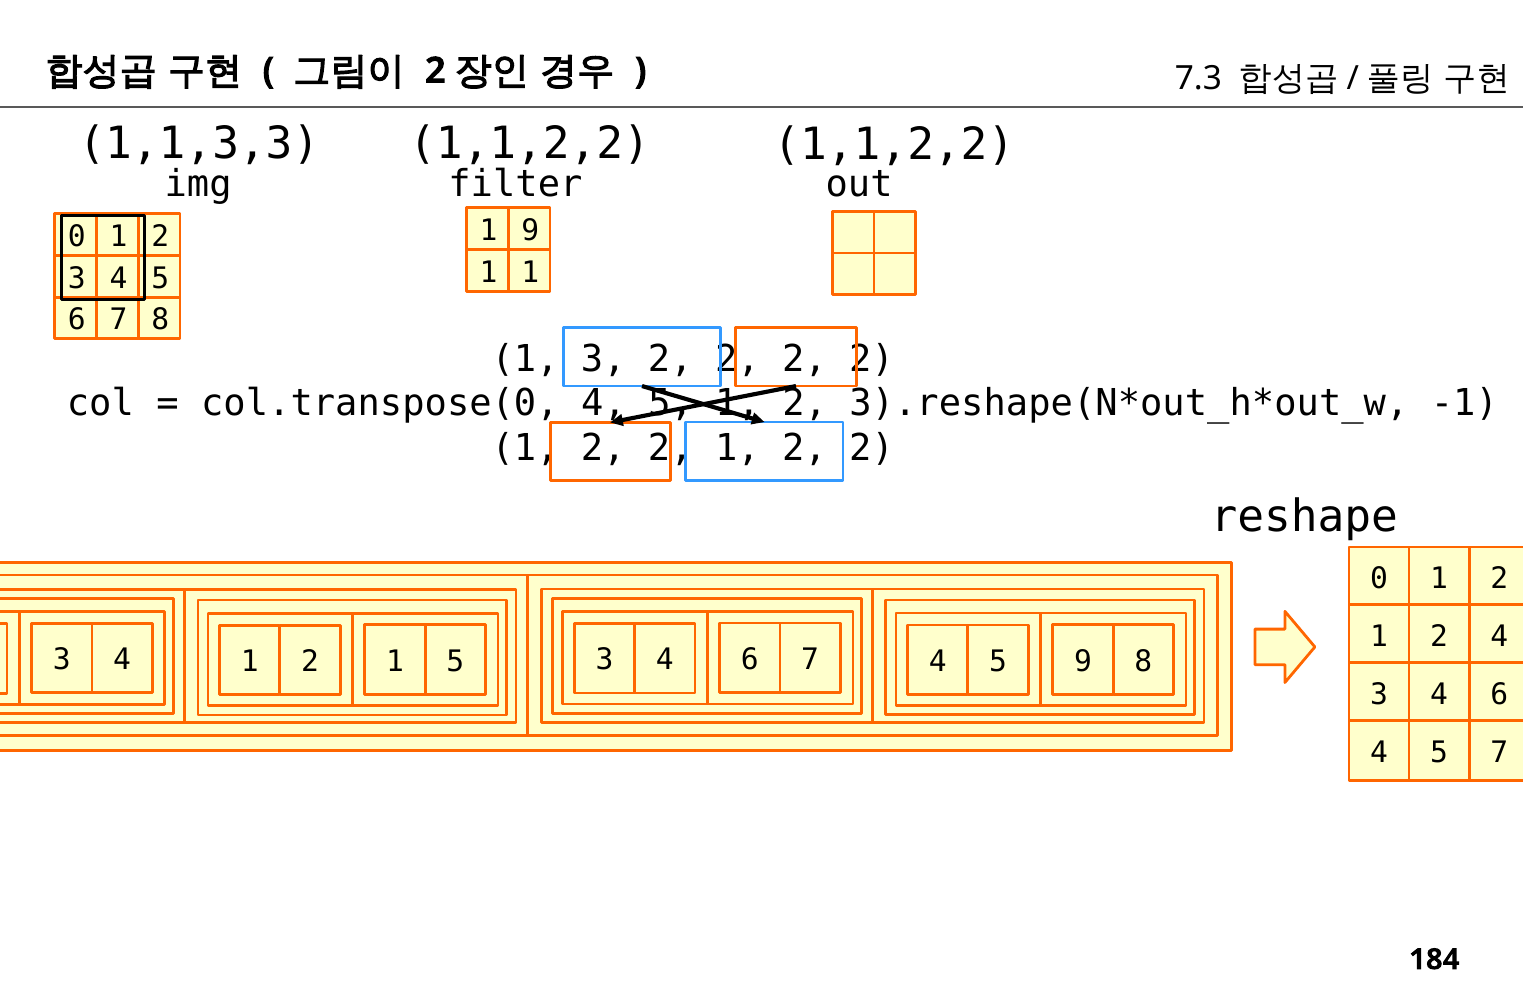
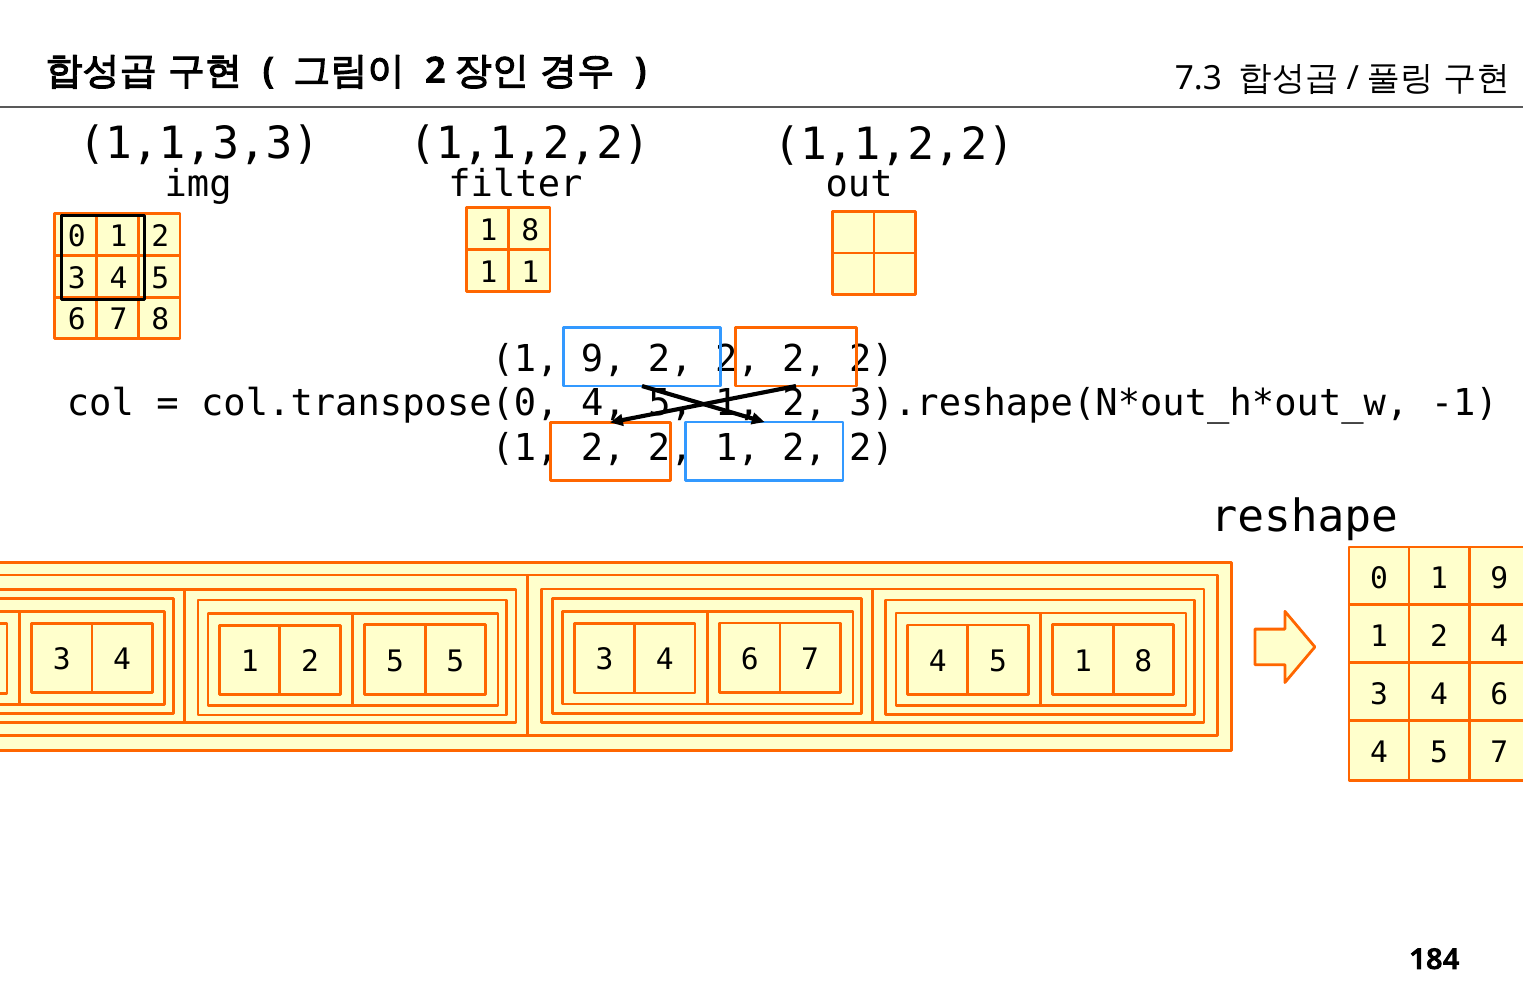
9: 9 -> 8 (530, 231)
3: 3 -> 9 (603, 359)
2: 2 -> 9 (1499, 579)
4 1 2 1: 1 -> 5 (395, 662)
7 4 5 9: 9 -> 1 (1083, 662)
